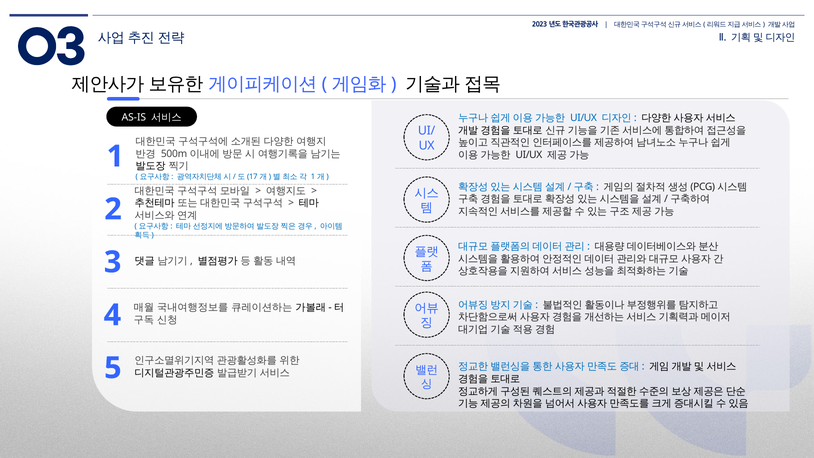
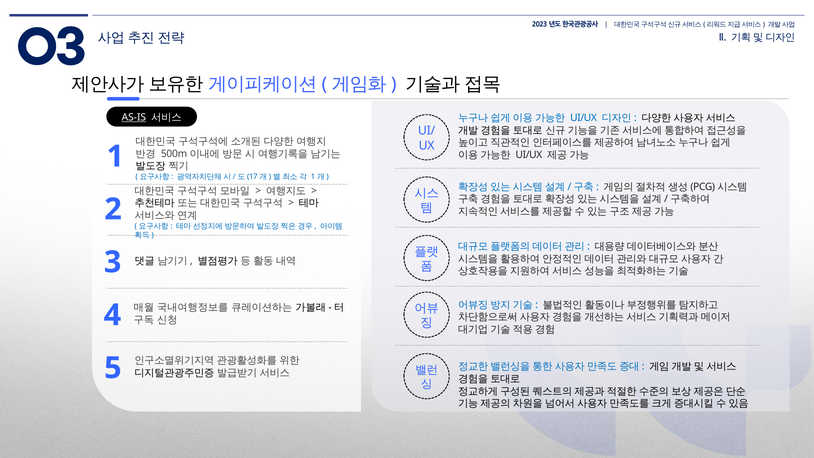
AS-IS underline: none -> present (134, 117)
